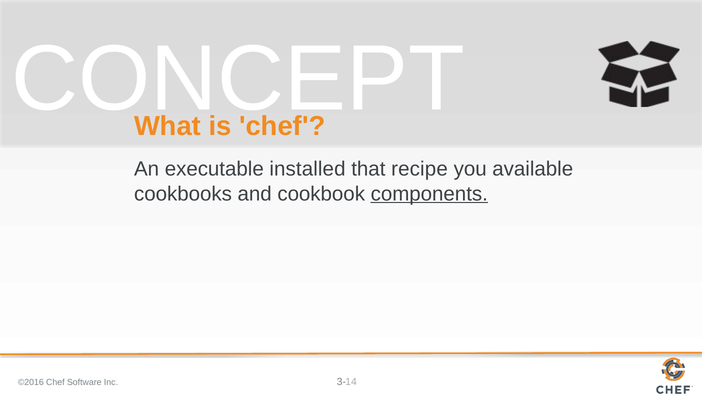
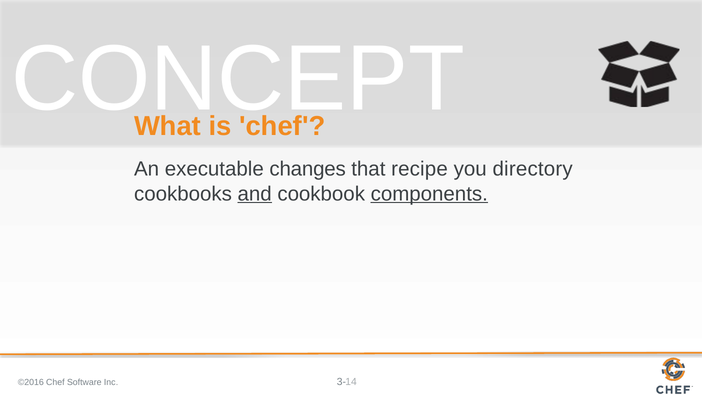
installed: installed -> changes (308, 169)
available: available -> directory (533, 169)
and underline: none -> present (255, 194)
